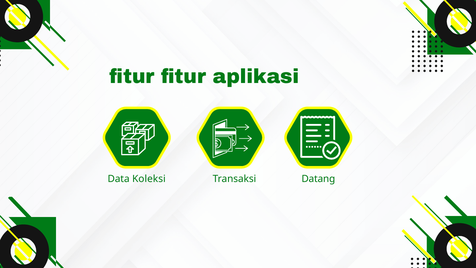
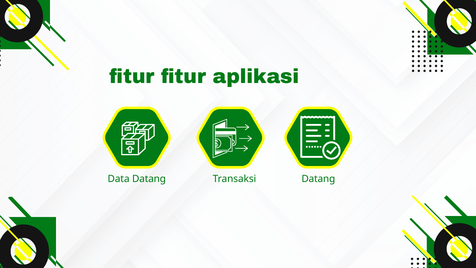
Data Koleksi: Koleksi -> Datang (149, 179)
